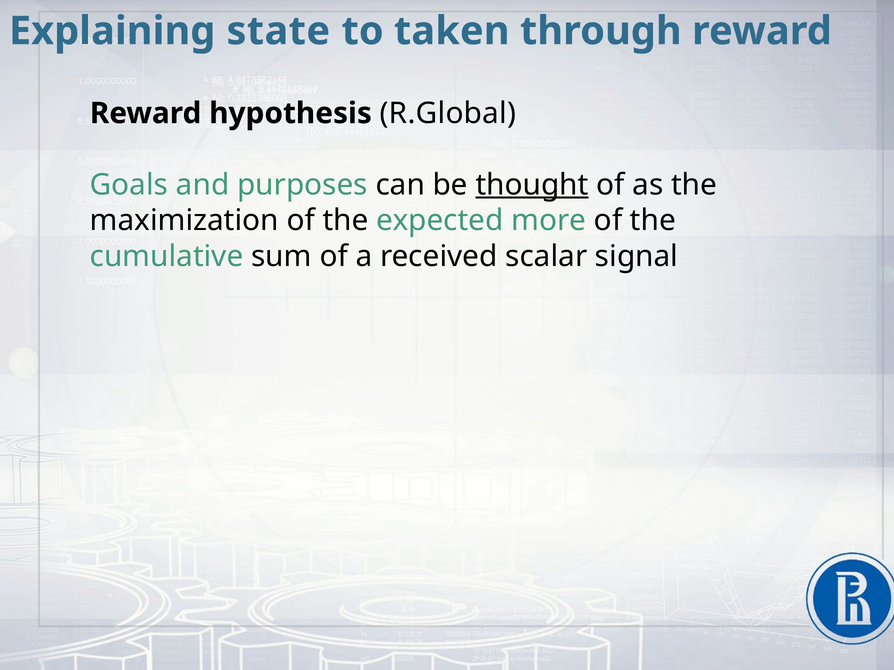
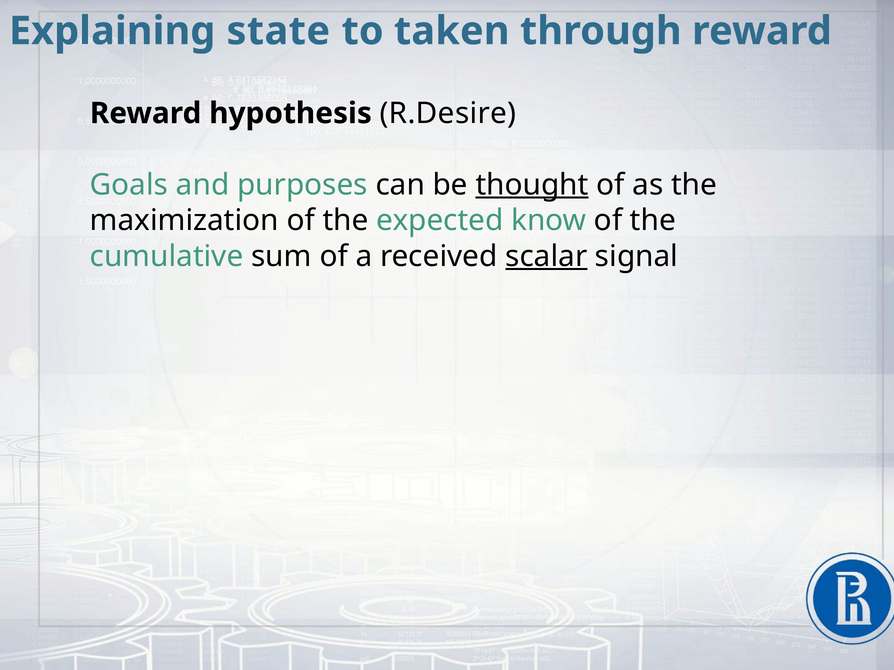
R.Global: R.Global -> R.Desire (448, 113)
more: more -> know (549, 221)
scalar underline: none -> present (546, 256)
